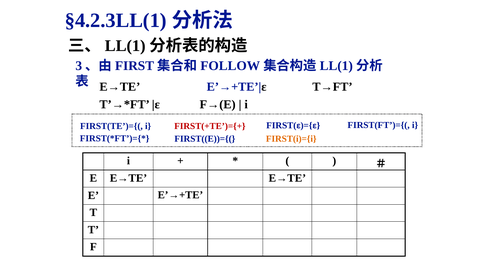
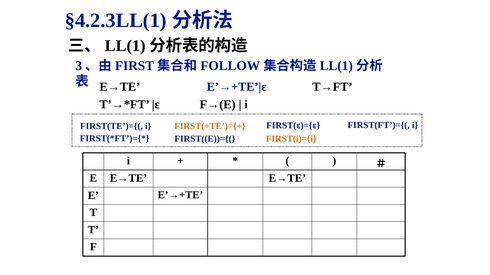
FIRST(+TE’)={+ colour: red -> orange (210, 126)
